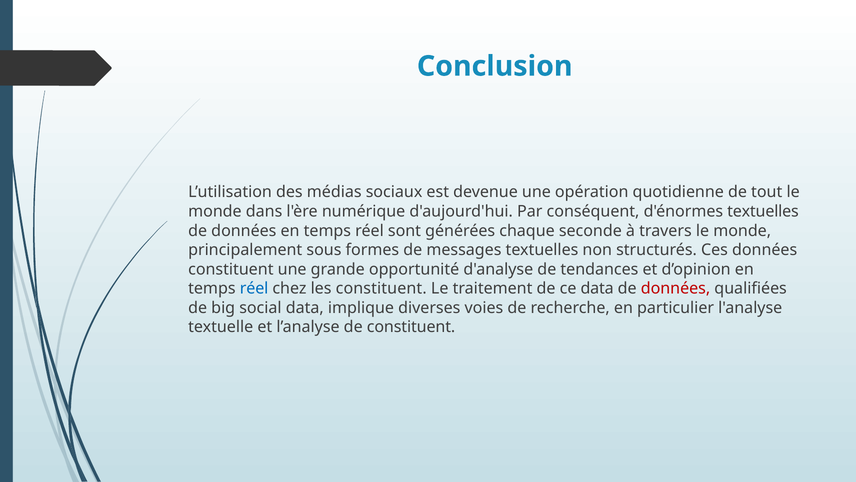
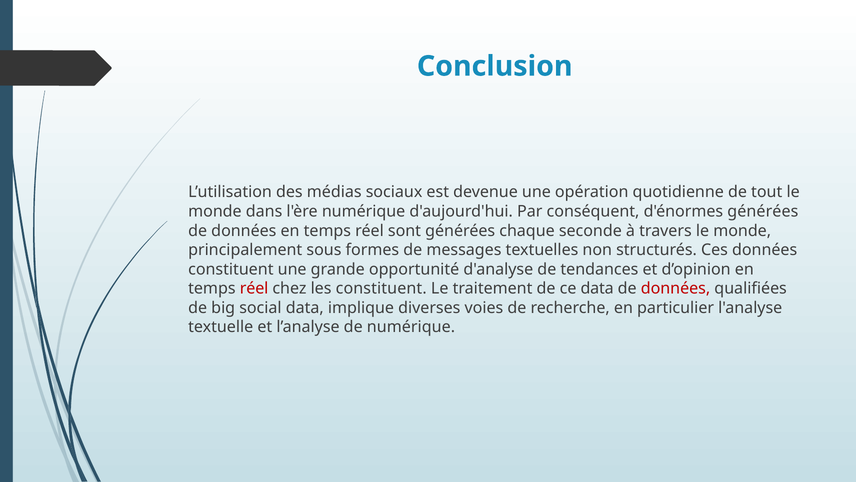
d'énormes textuelles: textuelles -> générées (763, 211)
réel colour: blue -> red (254, 288)
de constituent: constituent -> numérique (411, 327)
